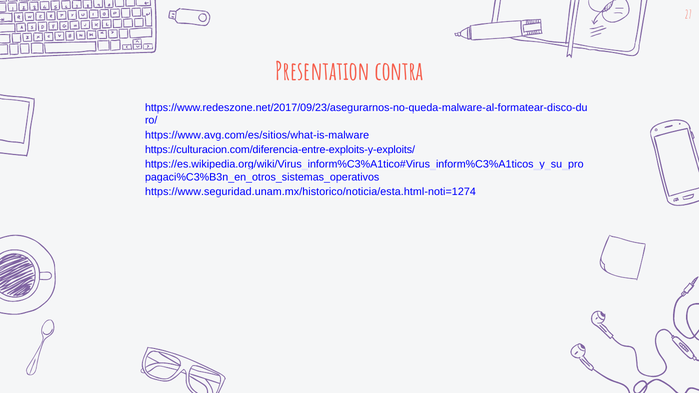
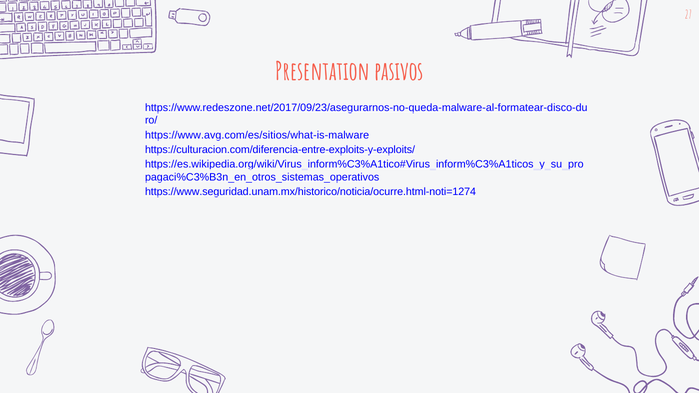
contra: contra -> pasivos (399, 72)
https://www.seguridad.unam.mx/historico/noticia/esta.html-noti=1274: https://www.seguridad.unam.mx/historico/noticia/esta.html-noti=1274 -> https://www.seguridad.unam.mx/historico/noticia/ocurre.html-noti=1274 (311, 192)
